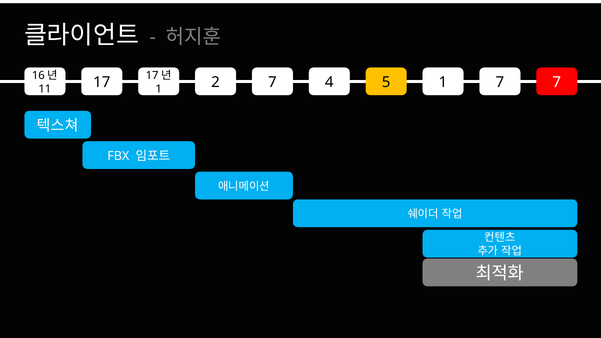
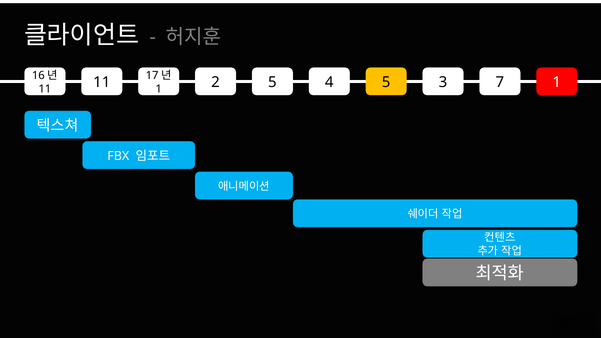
2 7: 7 -> 5 (272, 82)
4 1: 1 -> 3 (443, 82)
5 7: 7 -> 1 (557, 82)
11 17: 17 -> 11 (102, 82)
